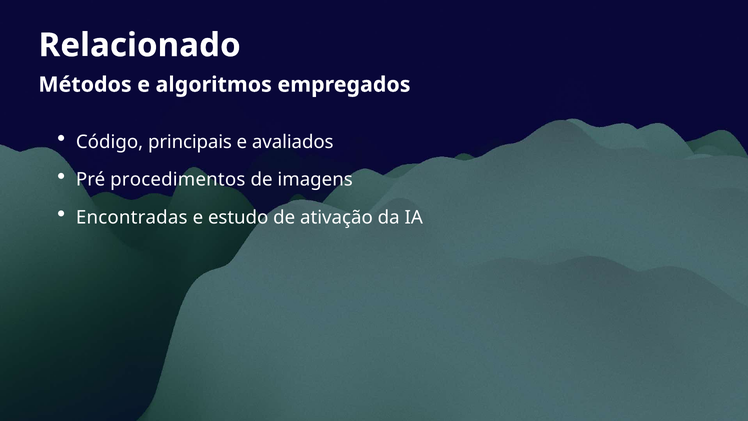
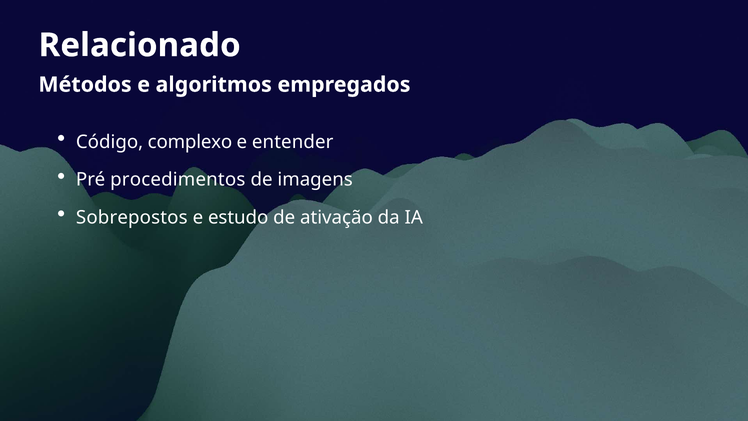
principais: principais -> complexo (190, 142)
avaliados: avaliados -> entender (293, 142)
Encontradas: Encontradas -> Sobrepostos (132, 217)
